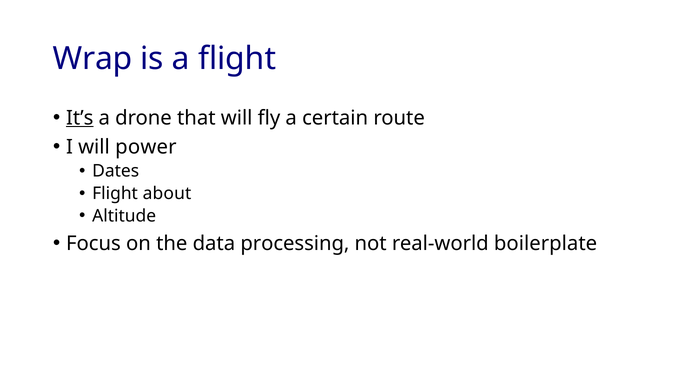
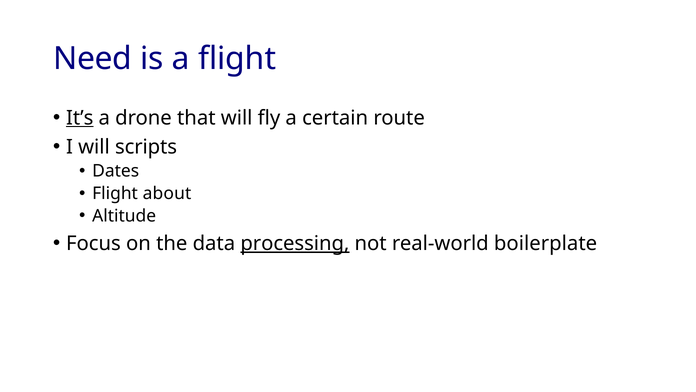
Wrap: Wrap -> Need (93, 58)
power: power -> scripts (146, 147)
processing underline: none -> present (295, 243)
